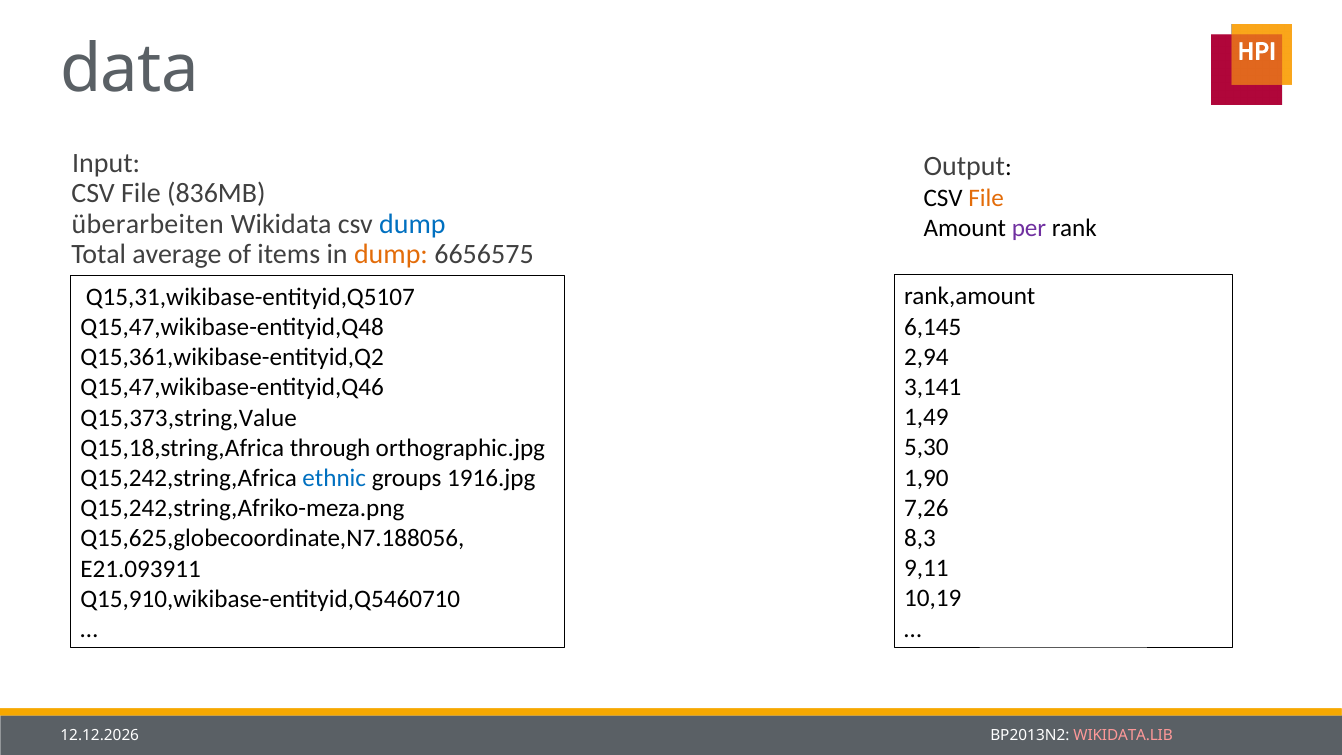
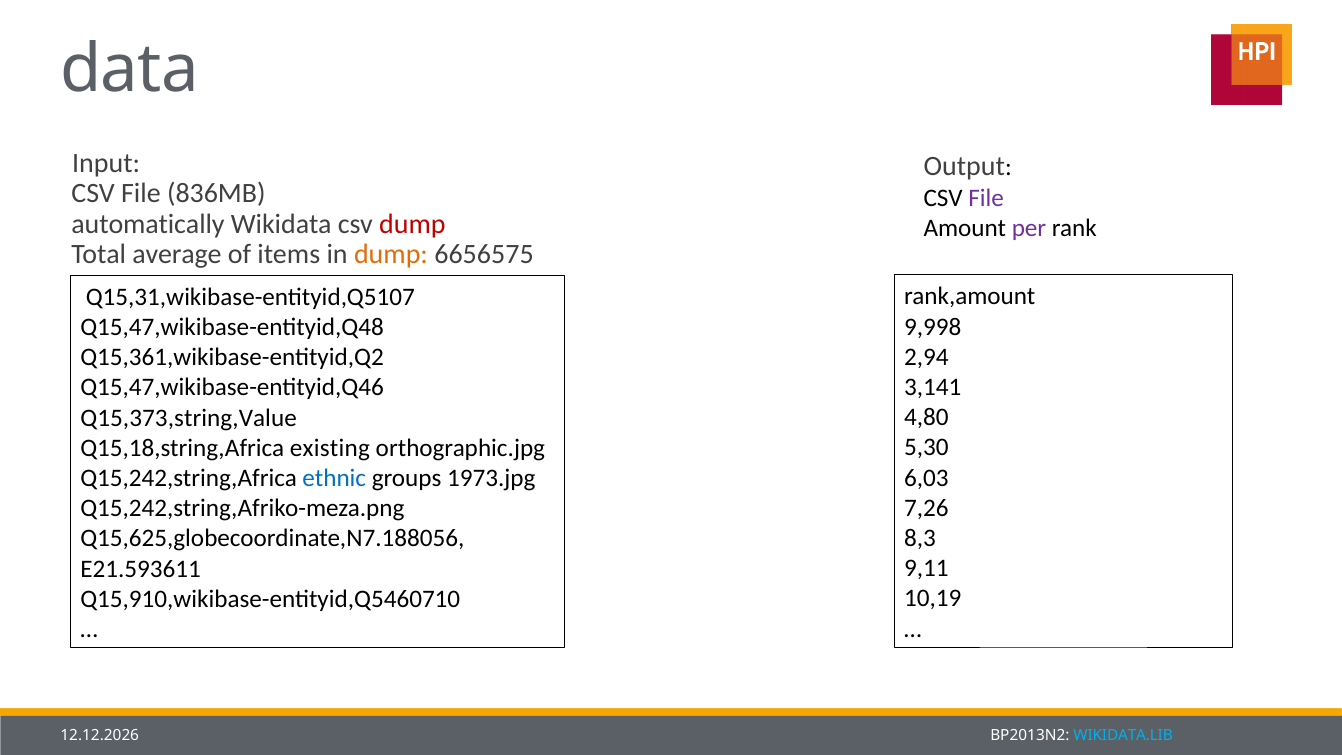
File colour: orange -> purple (986, 198)
überarbeiten: überarbeiten -> automatically (148, 224)
dump colour: blue -> red (412, 224)
6,145: 6,145 -> 9,998 (933, 327)
1,49: 1,49 -> 4,80 (926, 417)
through: through -> existing (330, 448)
1,90: 1,90 -> 6,03 (926, 478)
1916.jpg: 1916.jpg -> 1973.jpg (491, 478)
E21.093911: E21.093911 -> E21.593611 (141, 569)
WIKIDATA.LIB colour: pink -> light blue (1123, 735)
